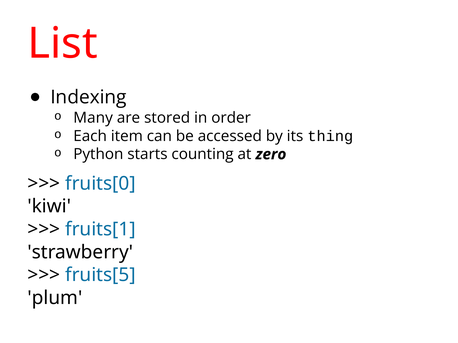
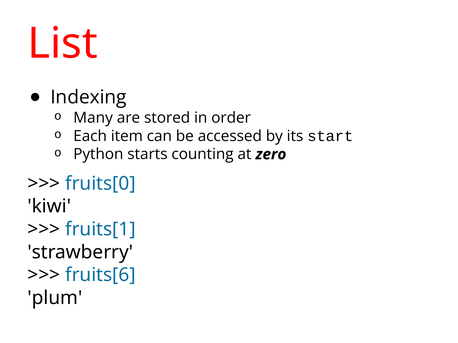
thing: thing -> start (330, 136)
fruits[5: fruits[5 -> fruits[6 (100, 275)
